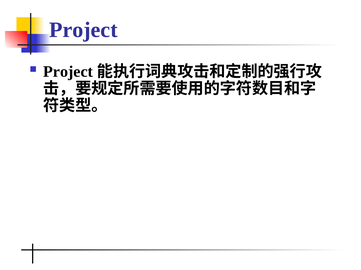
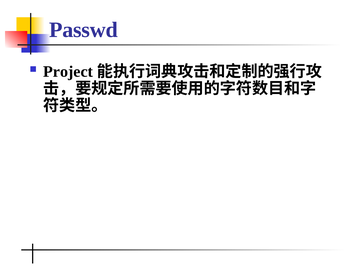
Project: Project -> Passwd (83, 30)
